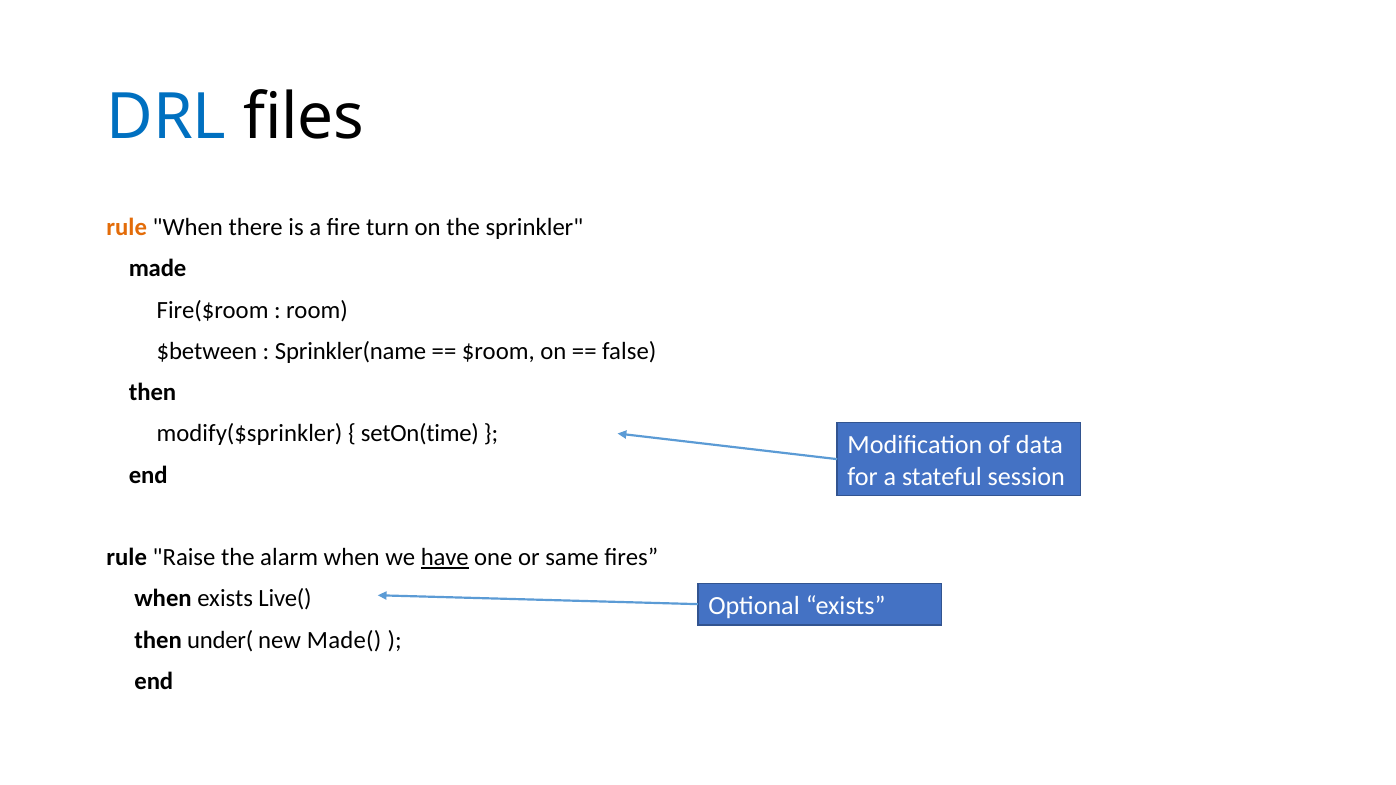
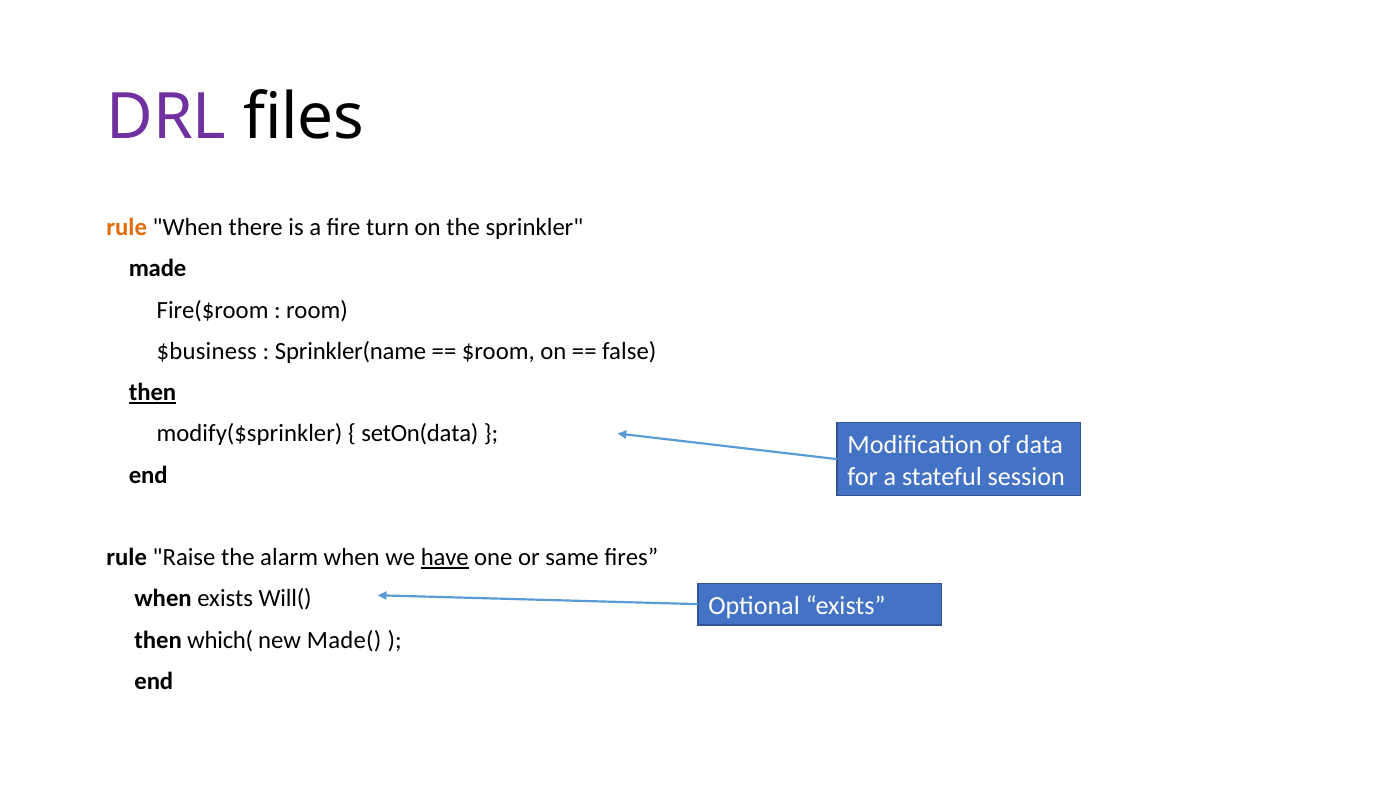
DRL colour: blue -> purple (166, 117)
$between: $between -> $business (207, 351)
then underline: none -> present (153, 392)
setOn(time: setOn(time -> setOn(data (420, 434)
Live(: Live( -> Will( (285, 599)
under(: under( -> which( (220, 640)
